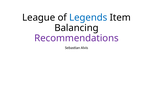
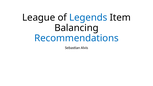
Recommendations colour: purple -> blue (76, 38)
